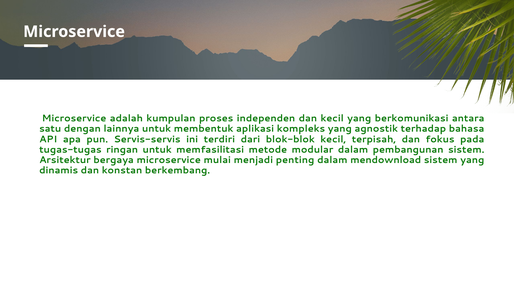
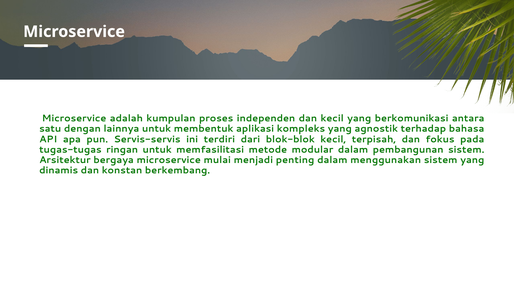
mendownload: mendownload -> menggunakan (386, 160)
